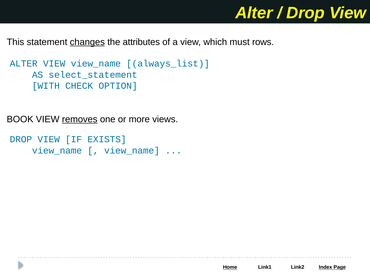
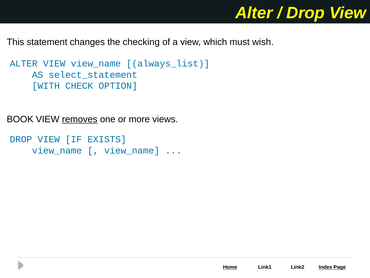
changes underline: present -> none (87, 42)
attributes: attributes -> checking (141, 42)
rows: rows -> wish (263, 42)
